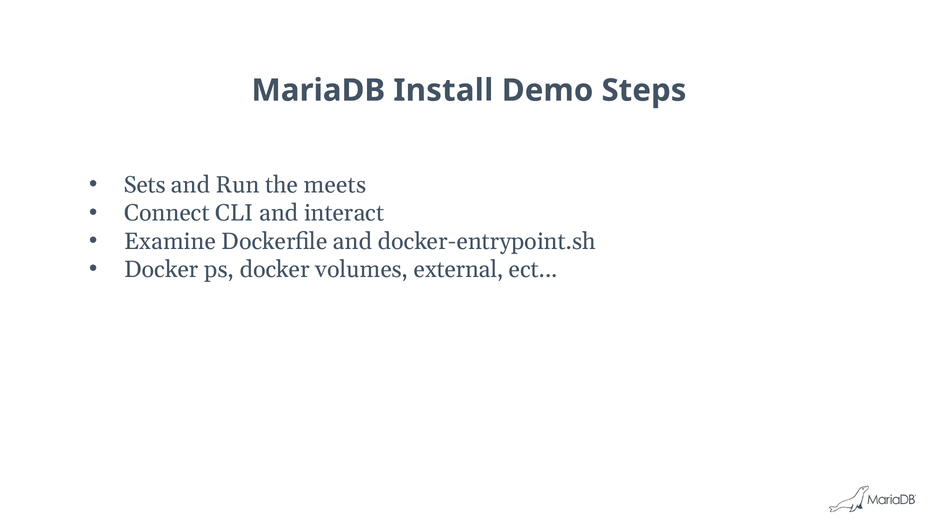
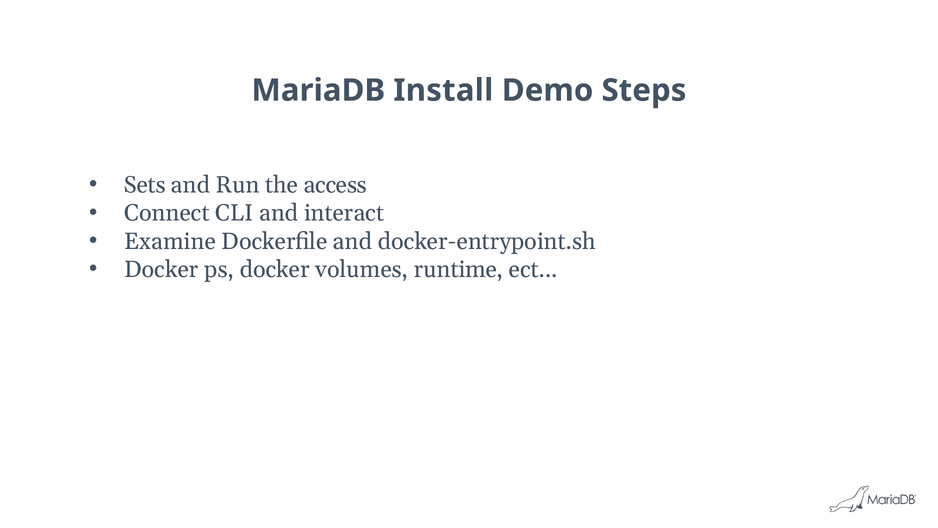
meets: meets -> access (335, 185)
external: external -> runtime (459, 269)
